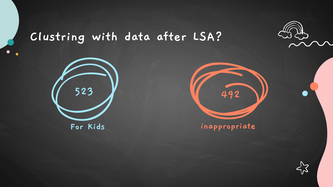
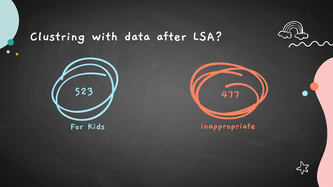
492: 492 -> 477 (230, 94)
